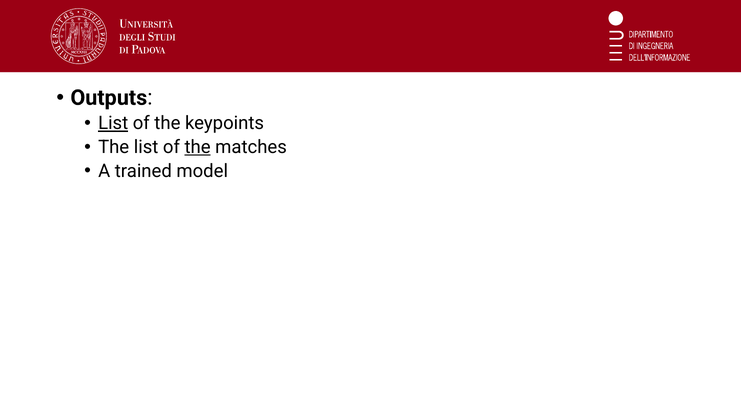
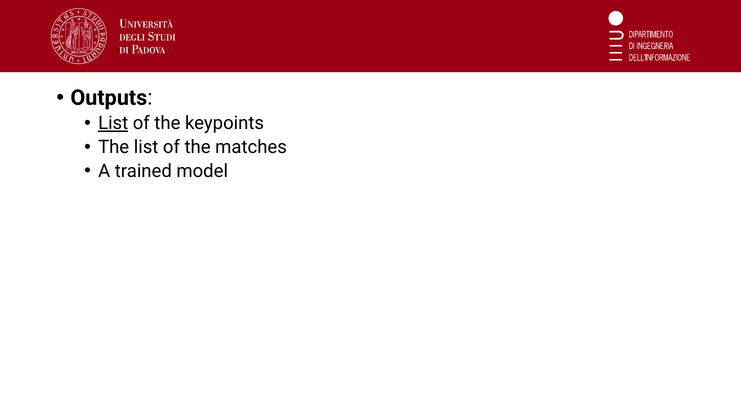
the underline: present -> none (198, 147)
